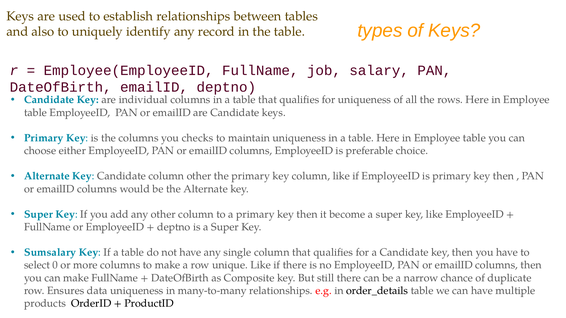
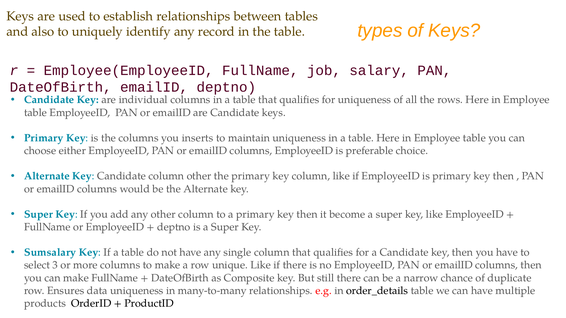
checks: checks -> inserts (198, 138)
0: 0 -> 3 (55, 265)
